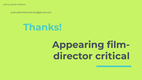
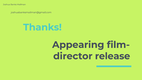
critical: critical -> release (113, 56)
